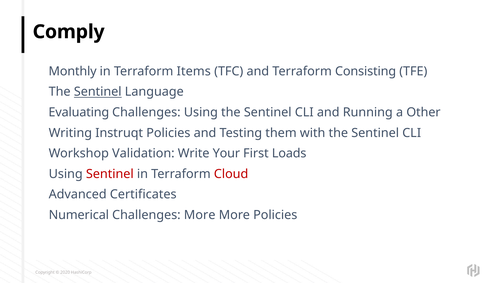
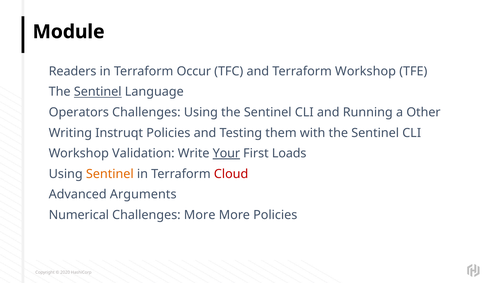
Comply: Comply -> Module (69, 32)
Monthly: Monthly -> Readers (73, 71)
Items: Items -> Occur (194, 71)
Terraform Consisting: Consisting -> Workshop (366, 71)
Evaluating: Evaluating -> Operators (79, 113)
Your underline: none -> present (226, 154)
Sentinel colour: red -> orange (110, 174)
Certificates: Certificates -> Arguments (143, 195)
